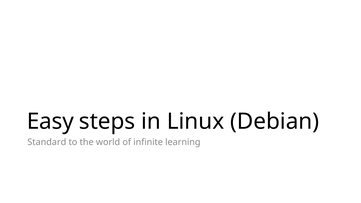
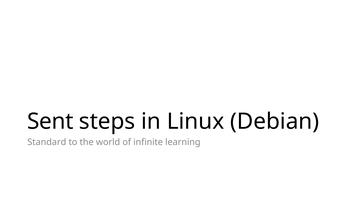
Easy: Easy -> Sent (50, 121)
